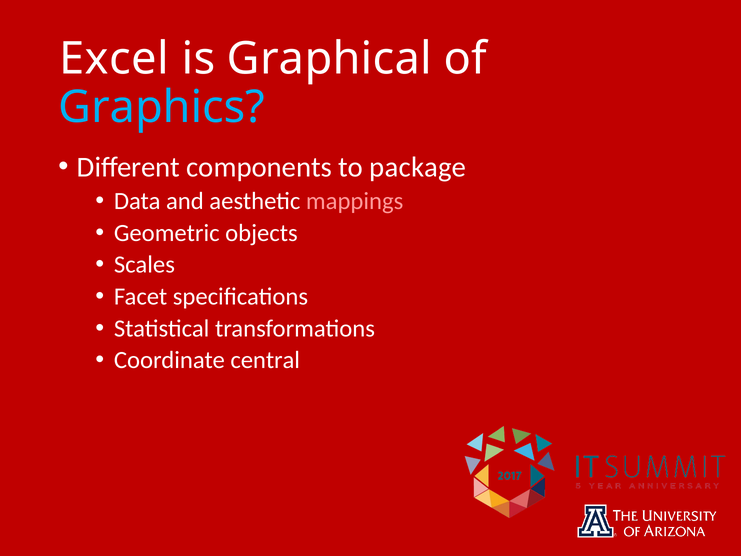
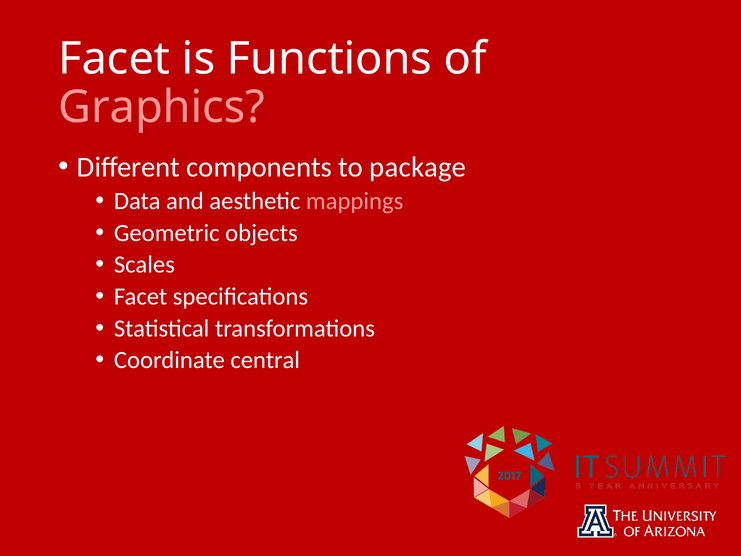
Excel: Excel -> Facet (114, 59)
Graphical: Graphical -> Functions (330, 59)
Graphics colour: light blue -> pink (162, 107)
